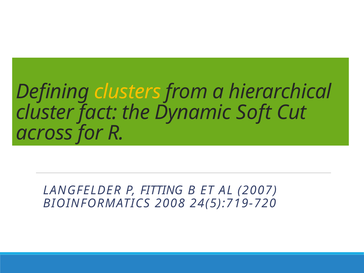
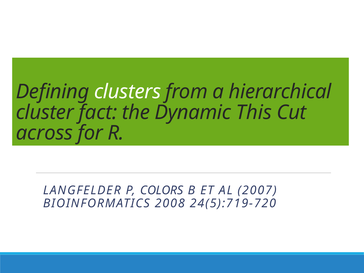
clusters colour: yellow -> white (128, 92)
Soft: Soft -> This (254, 112)
FITTING: FITTING -> COLORS (162, 190)
